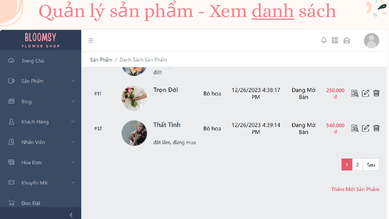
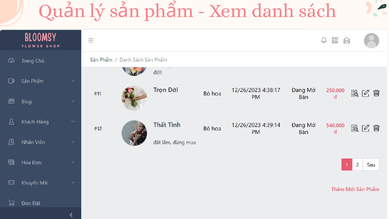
danh underline: present -> none (273, 11)
